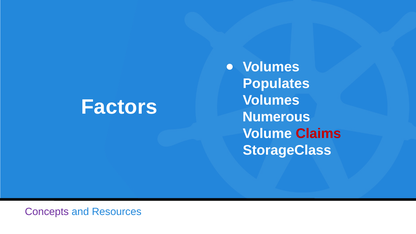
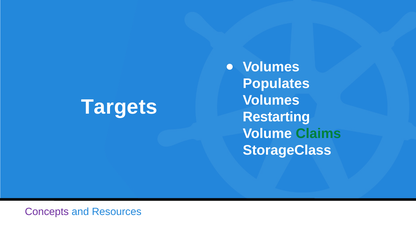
Factors: Factors -> Targets (119, 107)
Numerous: Numerous -> Restarting (276, 117)
Claims colour: red -> green (318, 134)
